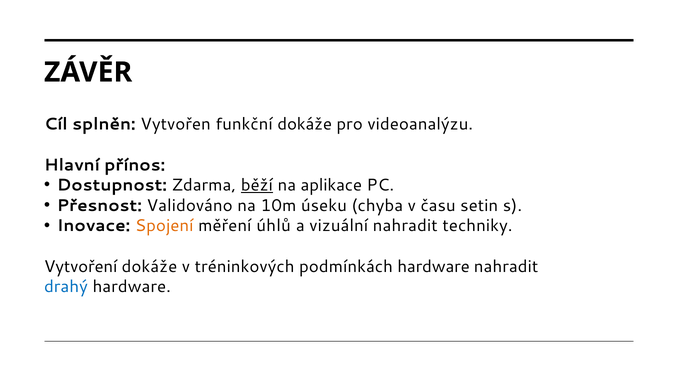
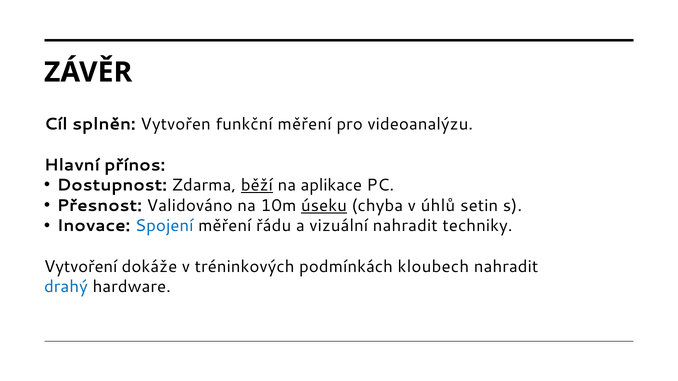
funkční dokáže: dokáže -> měření (305, 124)
úseku underline: none -> present (324, 206)
času: času -> úhlů (438, 206)
Spojení colour: orange -> blue (164, 226)
úhlů: úhlů -> řádu (274, 226)
podmínkách hardware: hardware -> kloubech (433, 267)
